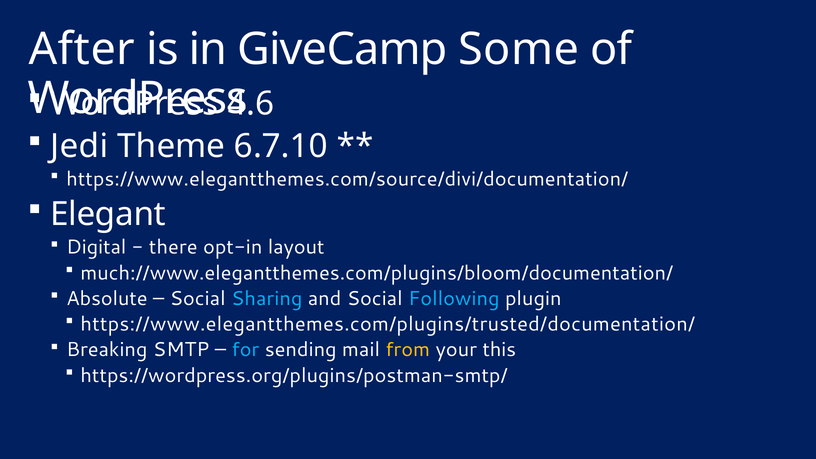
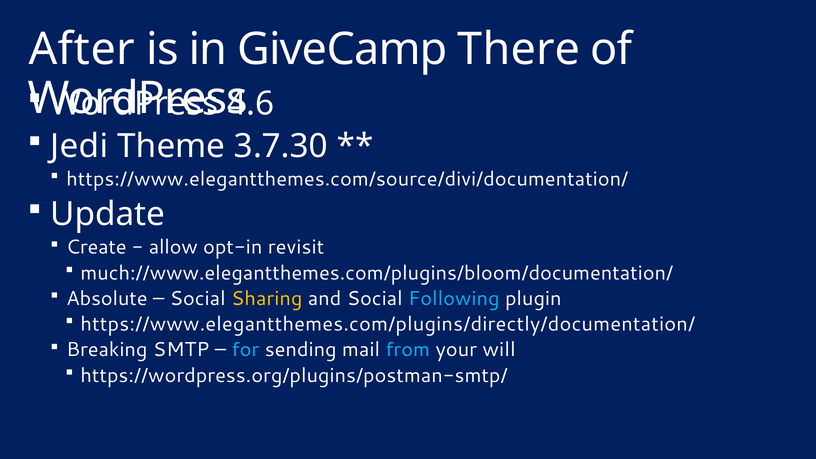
Some: Some -> There (519, 50)
6.7.10: 6.7.10 -> 3.7.30 (281, 146)
Elegant: Elegant -> Update (108, 214)
Digital: Digital -> Create (96, 247)
there: there -> allow (173, 247)
layout: layout -> revisit (296, 247)
Sharing colour: light blue -> yellow (267, 299)
https://www.elegantthemes.com/plugins/trusted/documentation/: https://www.elegantthemes.com/plugins/trusted/documentation/ -> https://www.elegantthemes.com/plugins/directly/documentation/ (388, 324)
from colour: yellow -> light blue (408, 350)
this: this -> will (499, 350)
